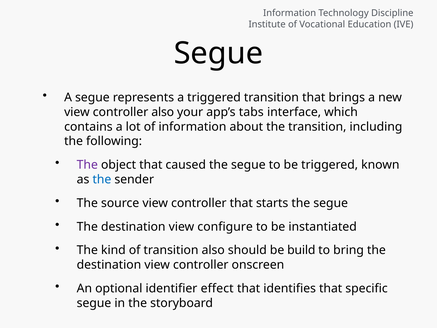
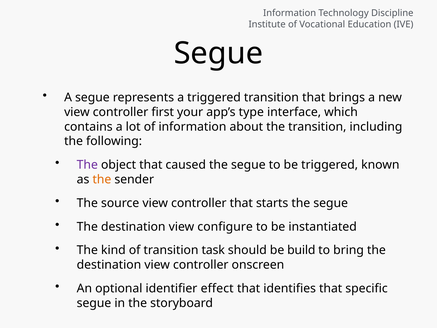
controller also: also -> first (163, 112)
tabs: tabs -> type (251, 112)
the colour: blue -> orange (102, 179)
transition also: also -> task (213, 250)
